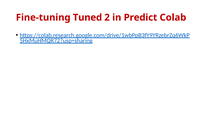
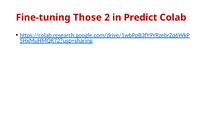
Tuned: Tuned -> Those (87, 17)
